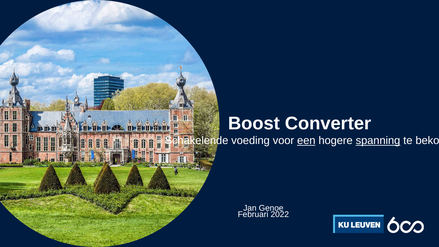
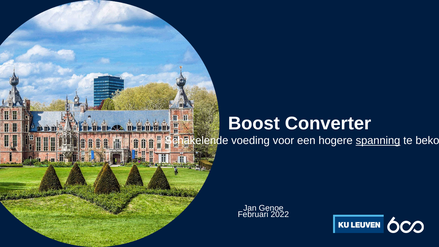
een underline: present -> none (306, 141)
